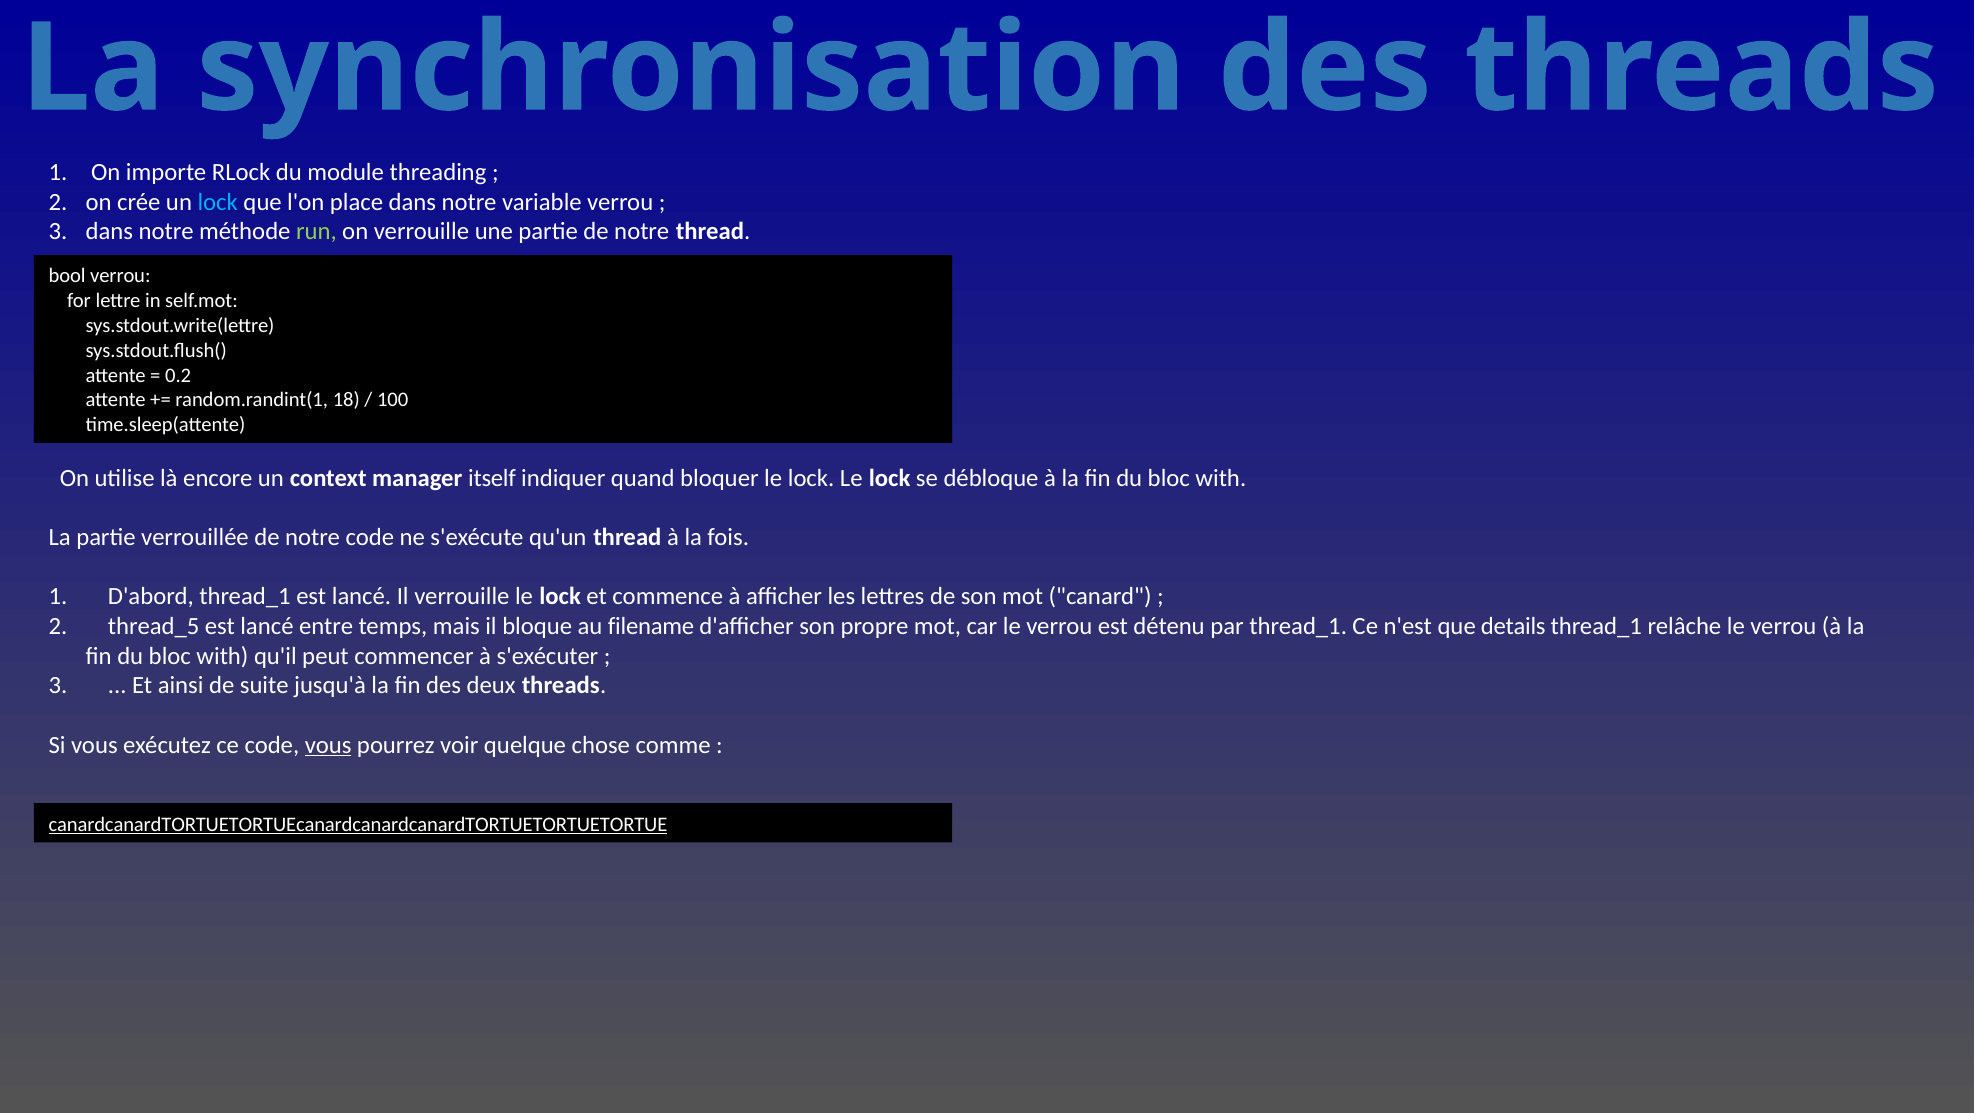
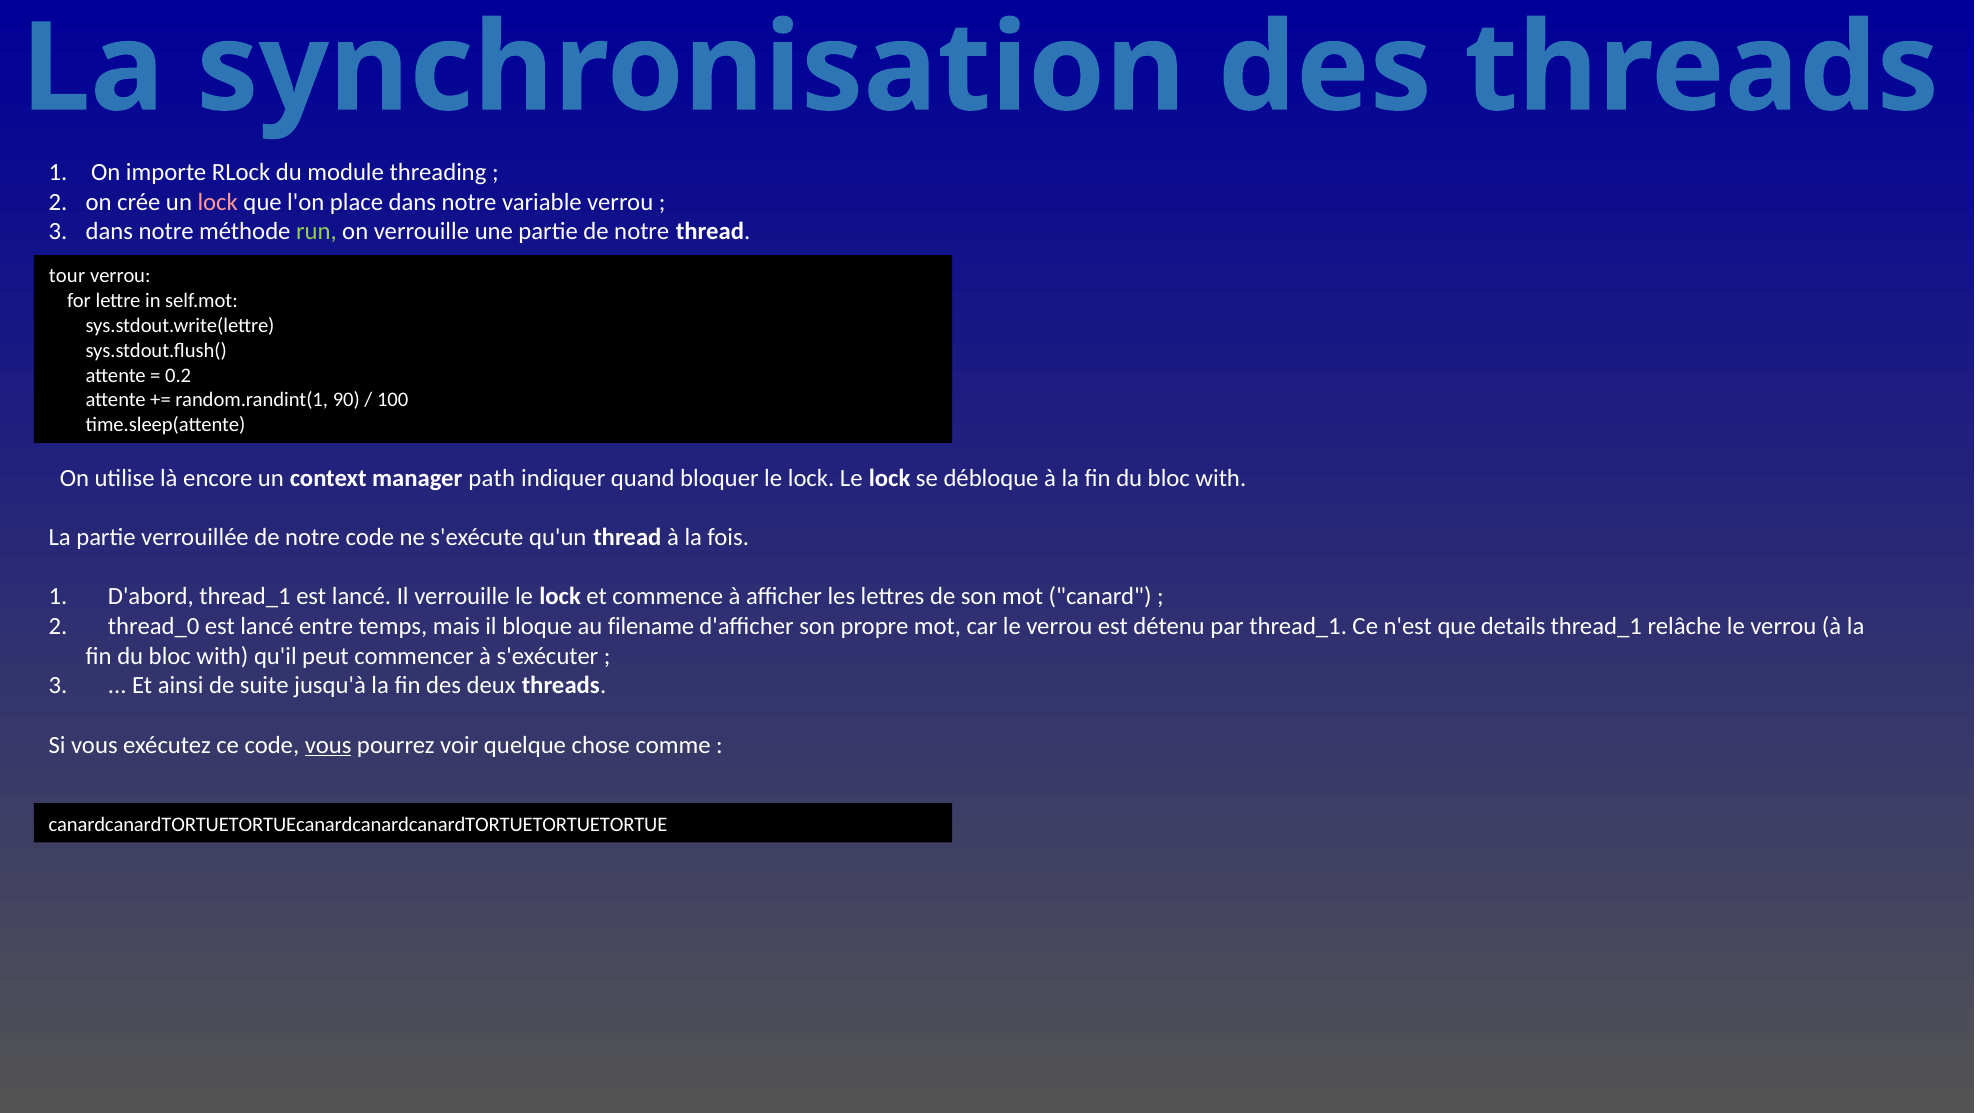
lock colour: light blue -> pink (218, 202)
bool: bool -> tour (67, 276)
18: 18 -> 90 (346, 400)
itself: itself -> path (492, 478)
thread_5: thread_5 -> thread_0 (154, 626)
canardcanardTORTUETORTUEcanardcanardcanardTORTUETORTUETORTUE underline: present -> none (358, 824)
